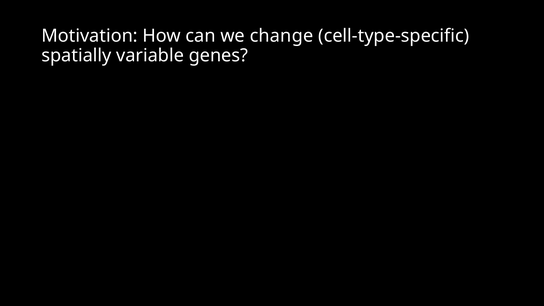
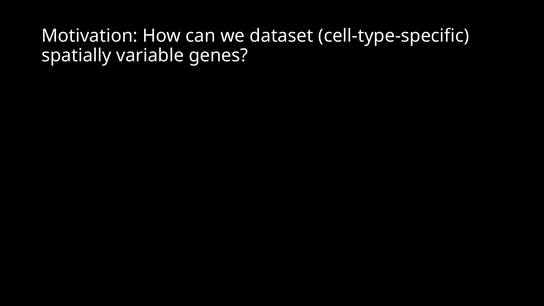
change: change -> dataset (282, 36)
